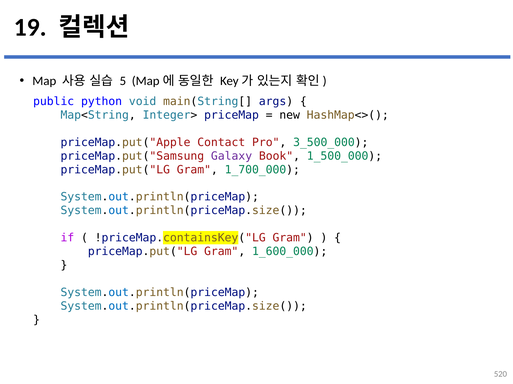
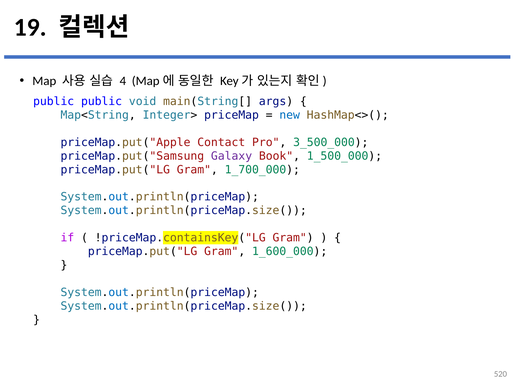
5: 5 -> 4 (123, 81)
public python: python -> public (102, 102)
new colour: black -> blue (290, 115)
